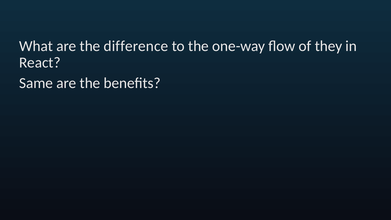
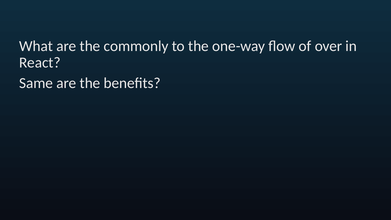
difference: difference -> commonly (136, 46)
they: they -> over (328, 46)
